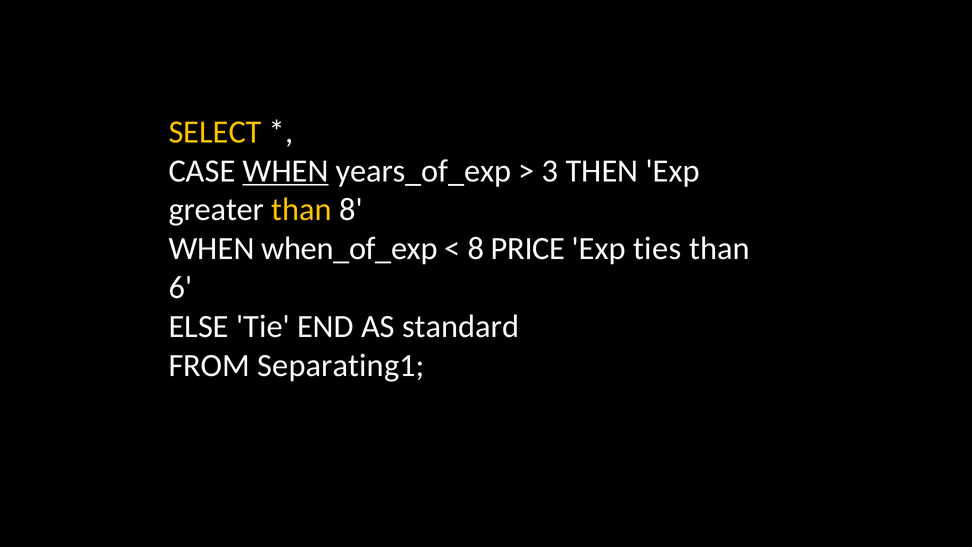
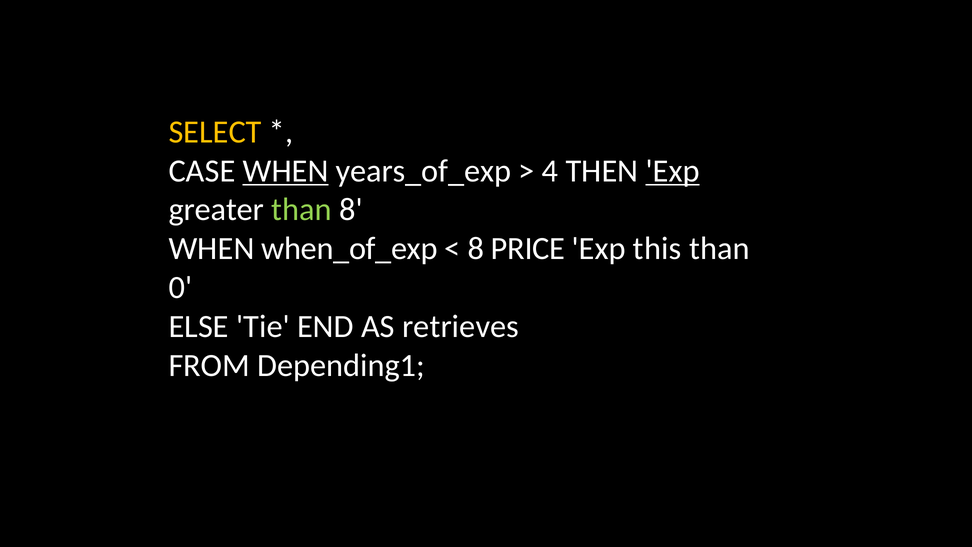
3: 3 -> 4 (550, 171)
Exp underline: none -> present (673, 171)
than colour: yellow -> light green (302, 210)
ties: ties -> this (657, 249)
6: 6 -> 0 (180, 287)
standard: standard -> retrieves (461, 326)
Separating1: Separating1 -> Depending1 (341, 365)
